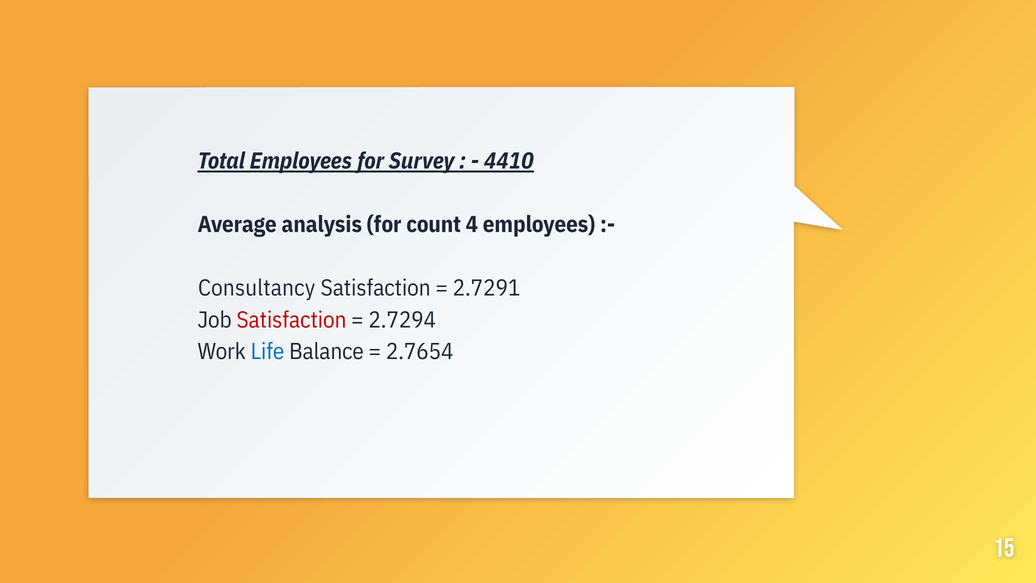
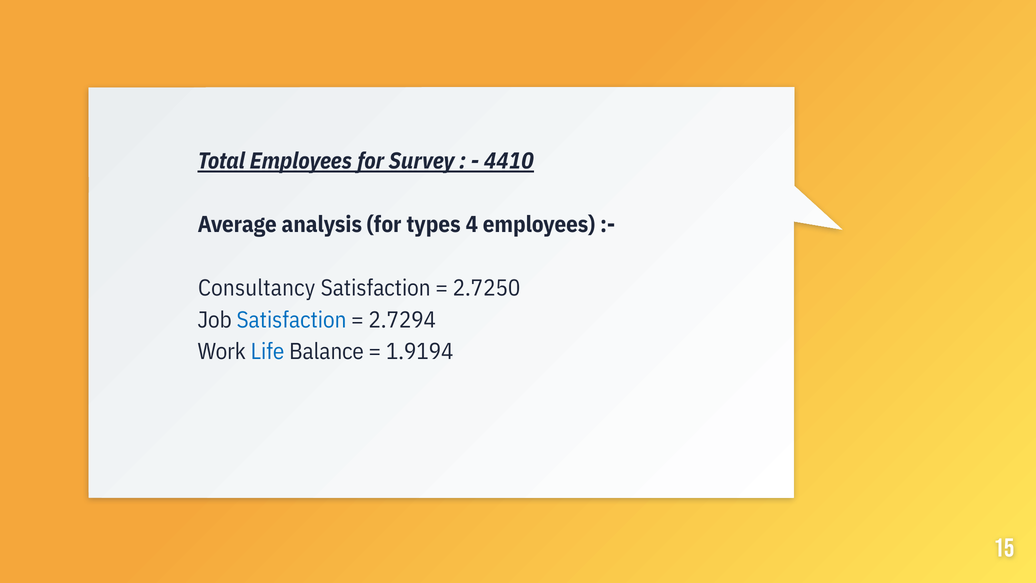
count: count -> types (434, 225)
2.7291: 2.7291 -> 2.7250 (487, 288)
Satisfaction colour: red -> blue (292, 320)
2.7654: 2.7654 -> 1.9194 (420, 352)
